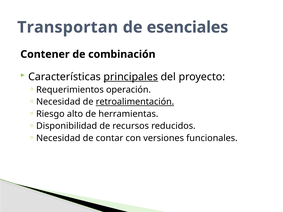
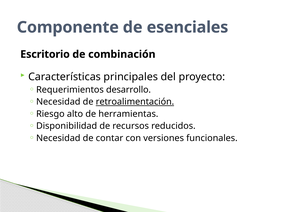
Transportan: Transportan -> Componente (68, 27)
Contener: Contener -> Escritorio (45, 54)
principales underline: present -> none (131, 77)
operación: operación -> desarrollo (128, 90)
